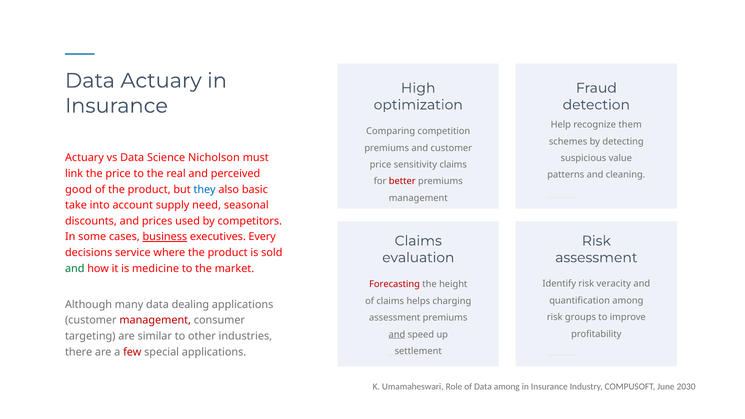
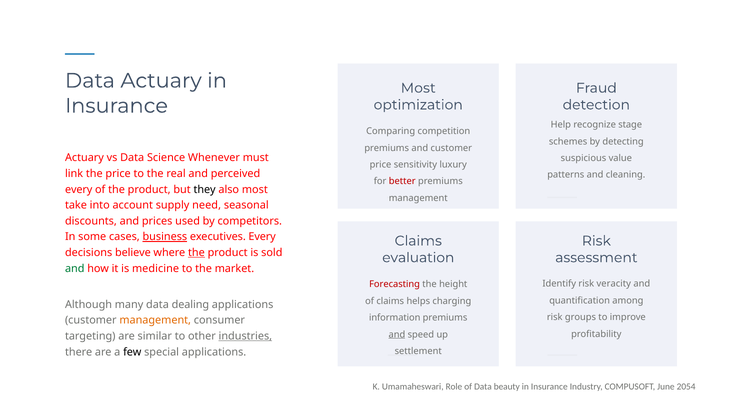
High: High -> Most (418, 88)
them: them -> stage (630, 125)
Nicholson: Nicholson -> Whenever (214, 158)
sensitivity claims: claims -> luxury (453, 165)
good: good -> every (79, 189)
they colour: blue -> black (205, 189)
also basic: basic -> most (255, 189)
service: service -> believe (133, 253)
the underline: none -> present (196, 253)
assessment: assessment -> information (395, 318)
management colour: red -> orange (155, 321)
industries underline: none -> present (245, 336)
few colour: red -> black (132, 352)
Data among: among -> beauty (507, 387)
2030: 2030 -> 2054 (686, 387)
